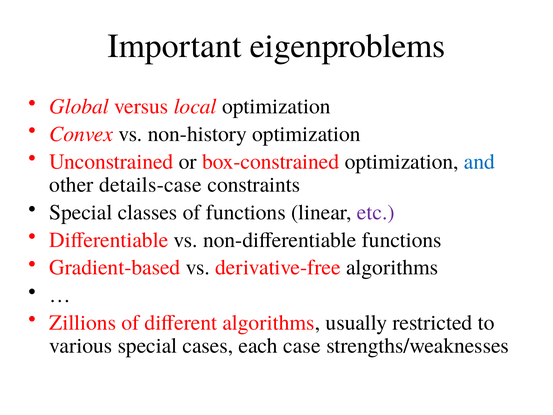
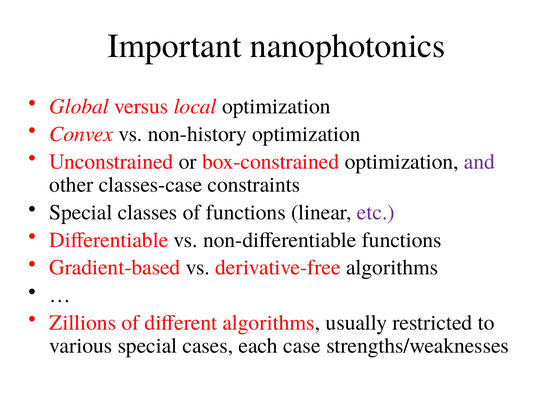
eigenproblems: eigenproblems -> nanophotonics (348, 46)
and colour: blue -> purple (479, 162)
details-case: details-case -> classes-case (151, 185)
